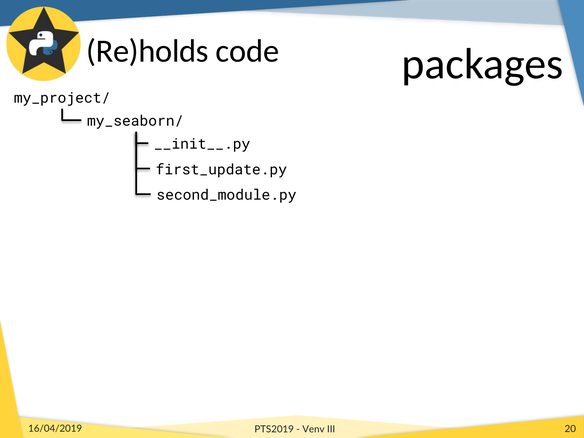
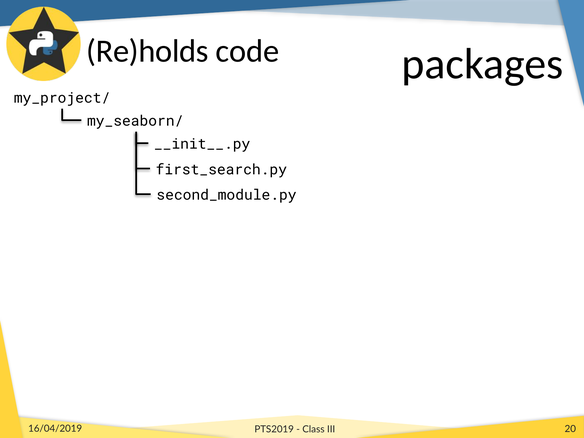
first_update.py: first_update.py -> first_search.py (221, 170)
Venv: Venv -> Class (313, 429)
